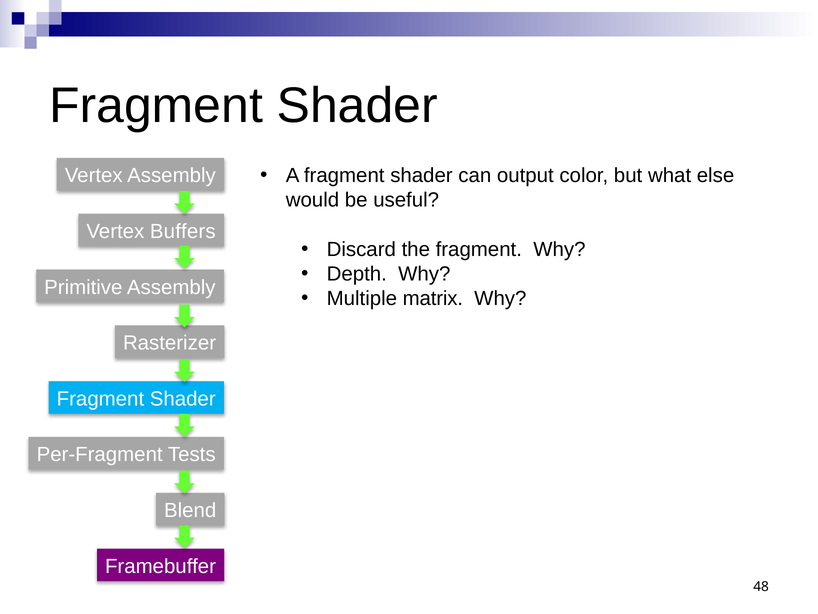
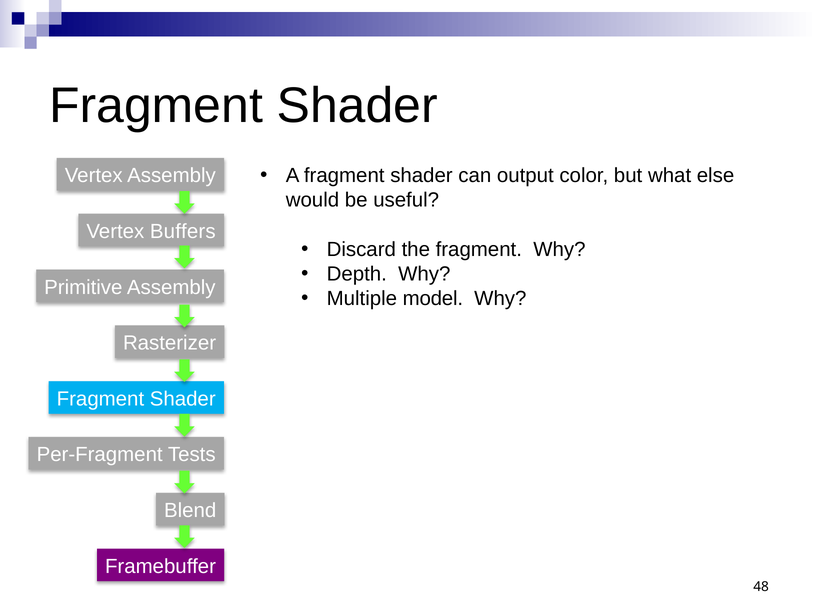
matrix: matrix -> model (433, 298)
